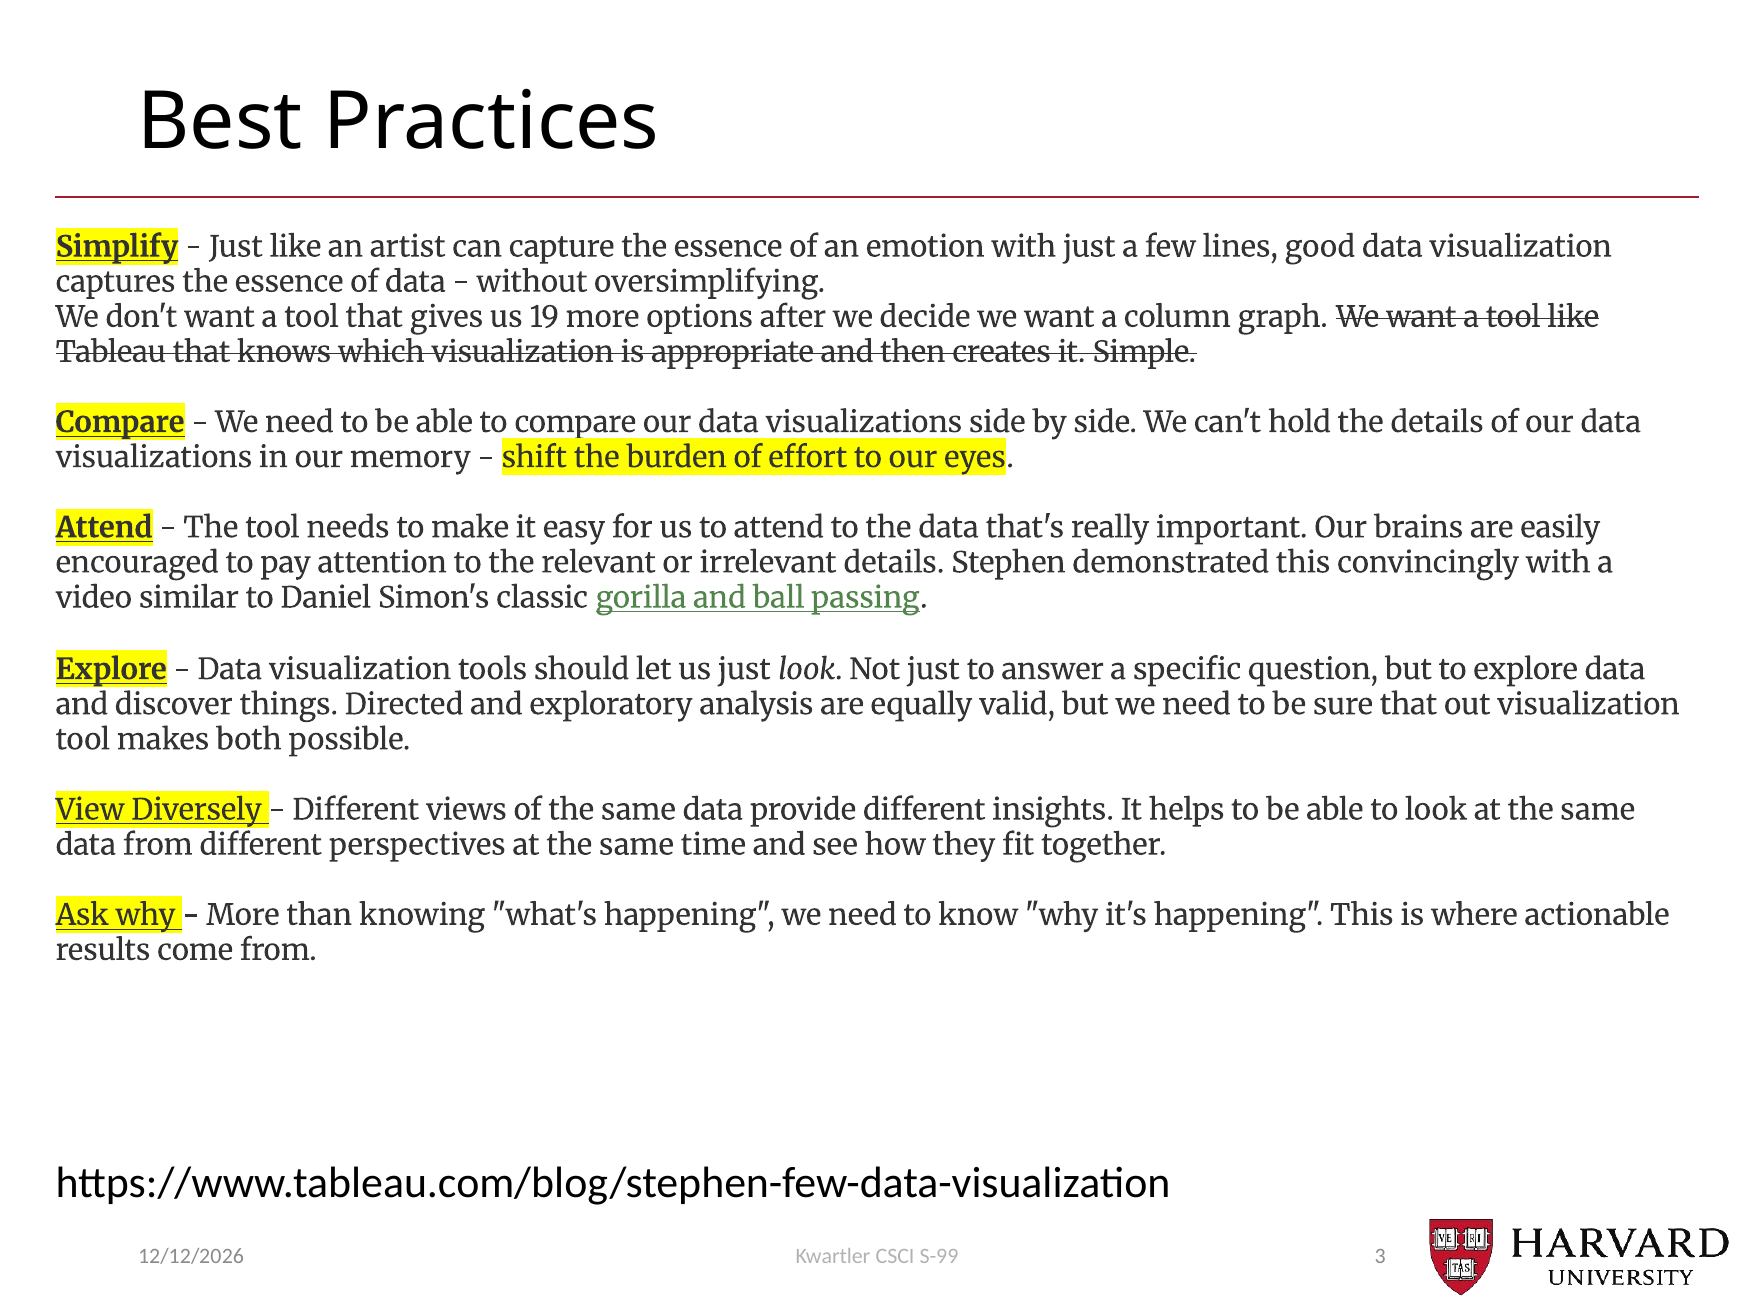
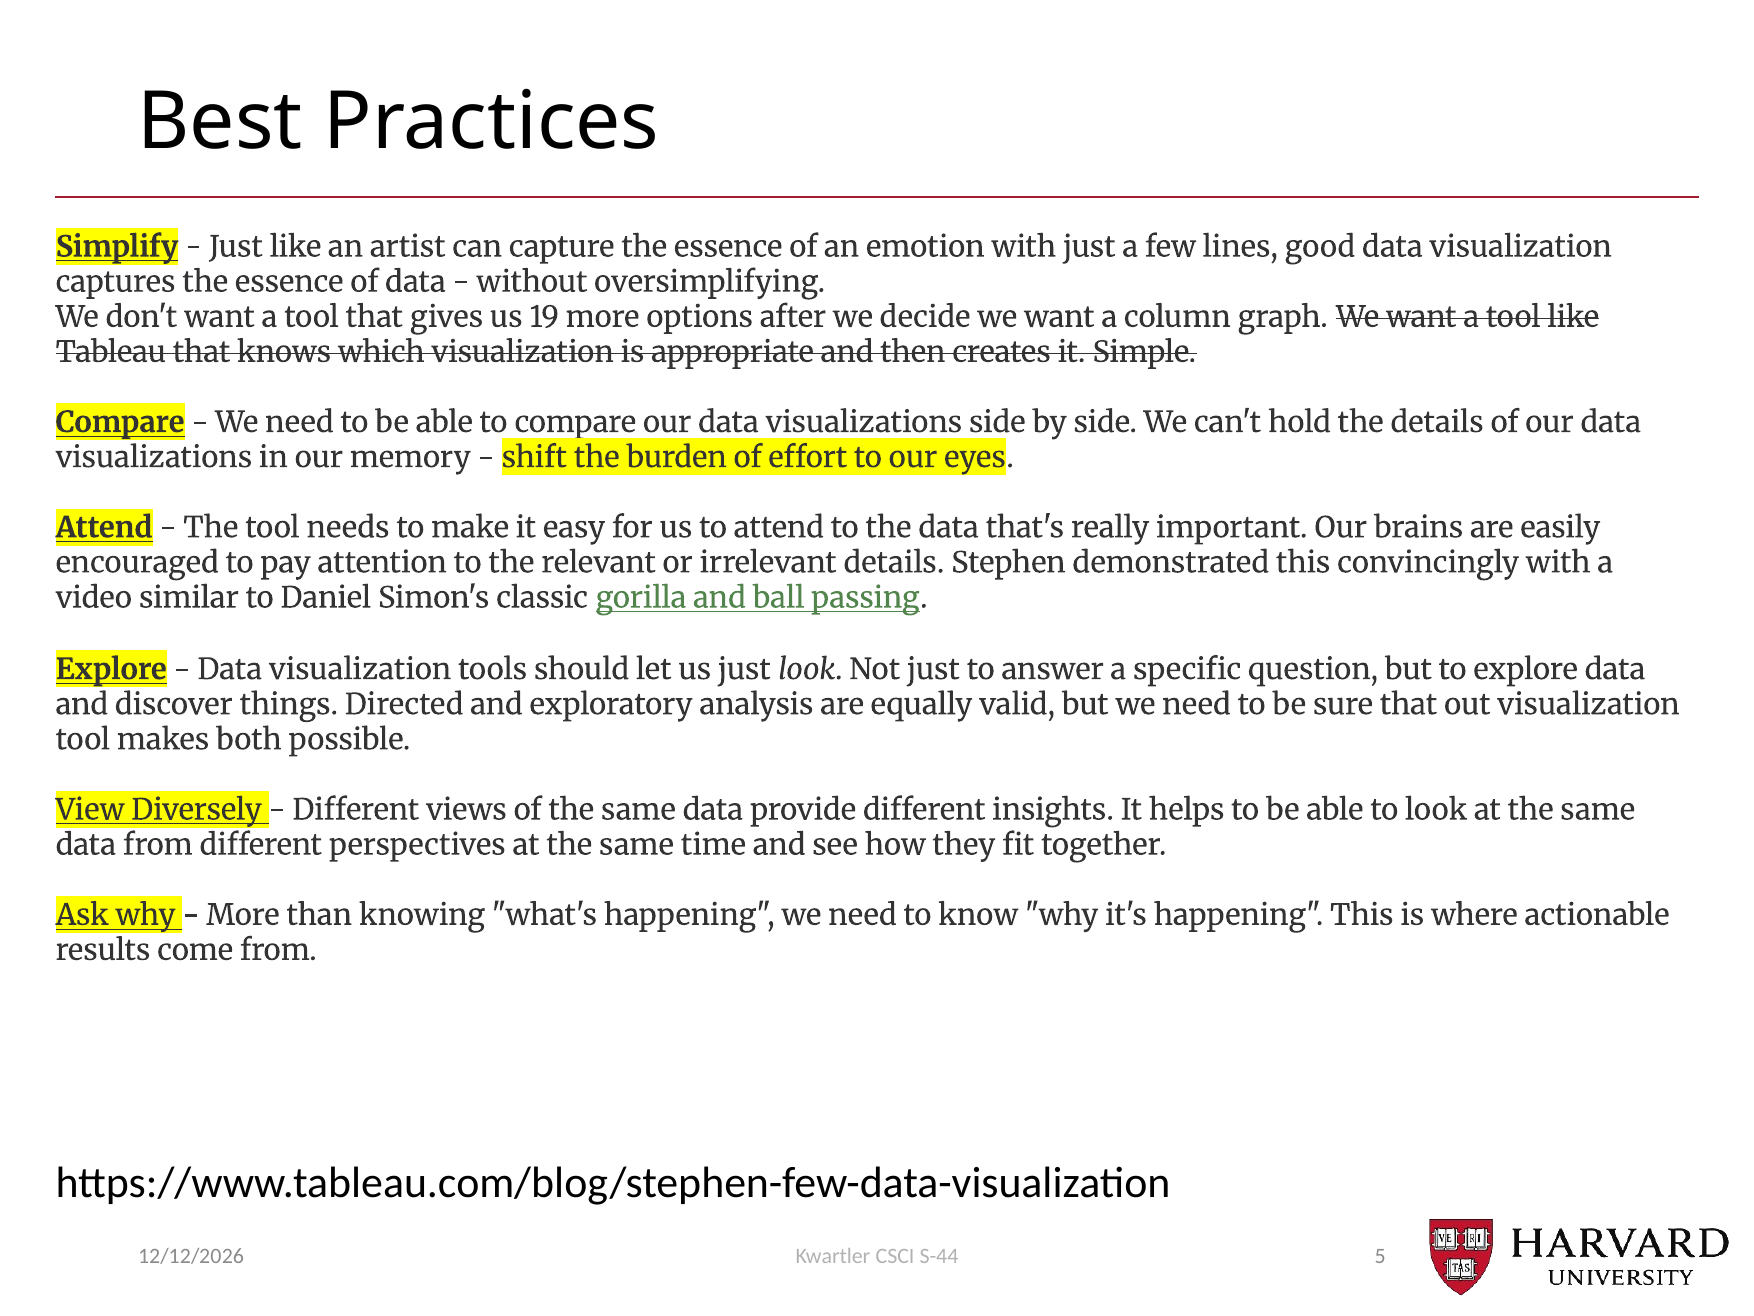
S-99: S-99 -> S-44 (939, 1256)
3: 3 -> 5 (1380, 1256)
